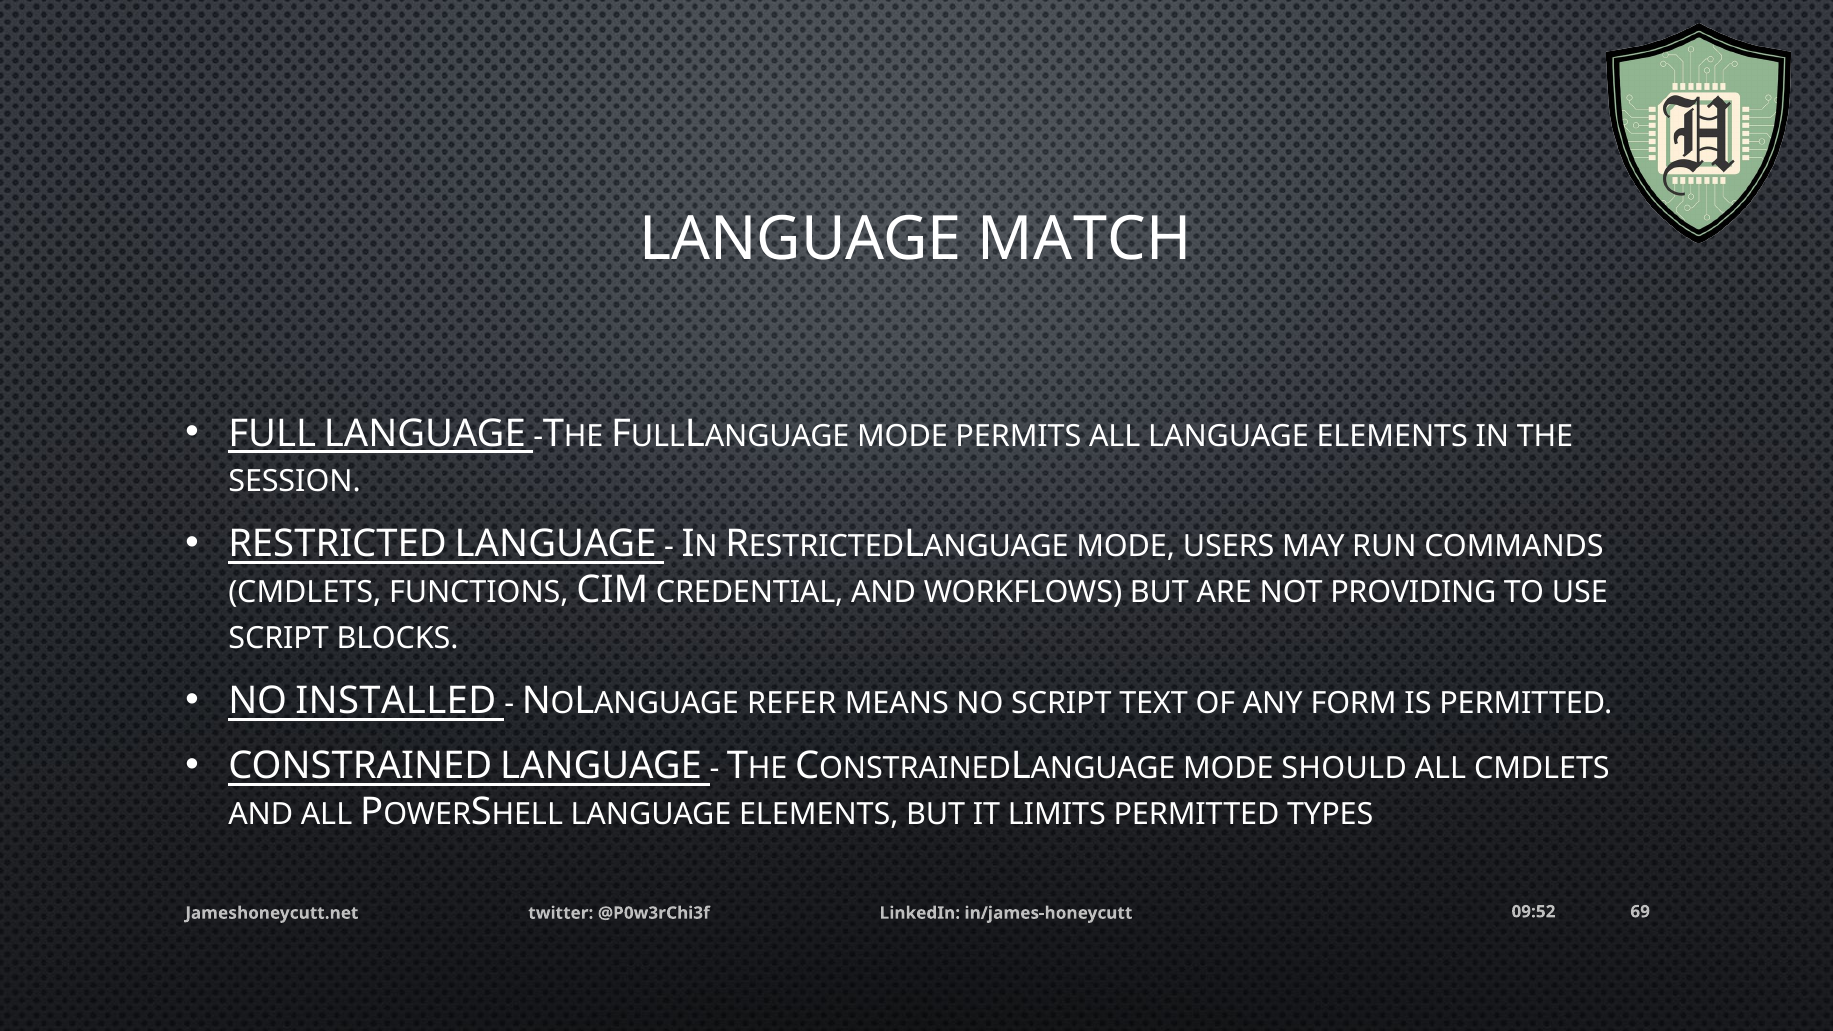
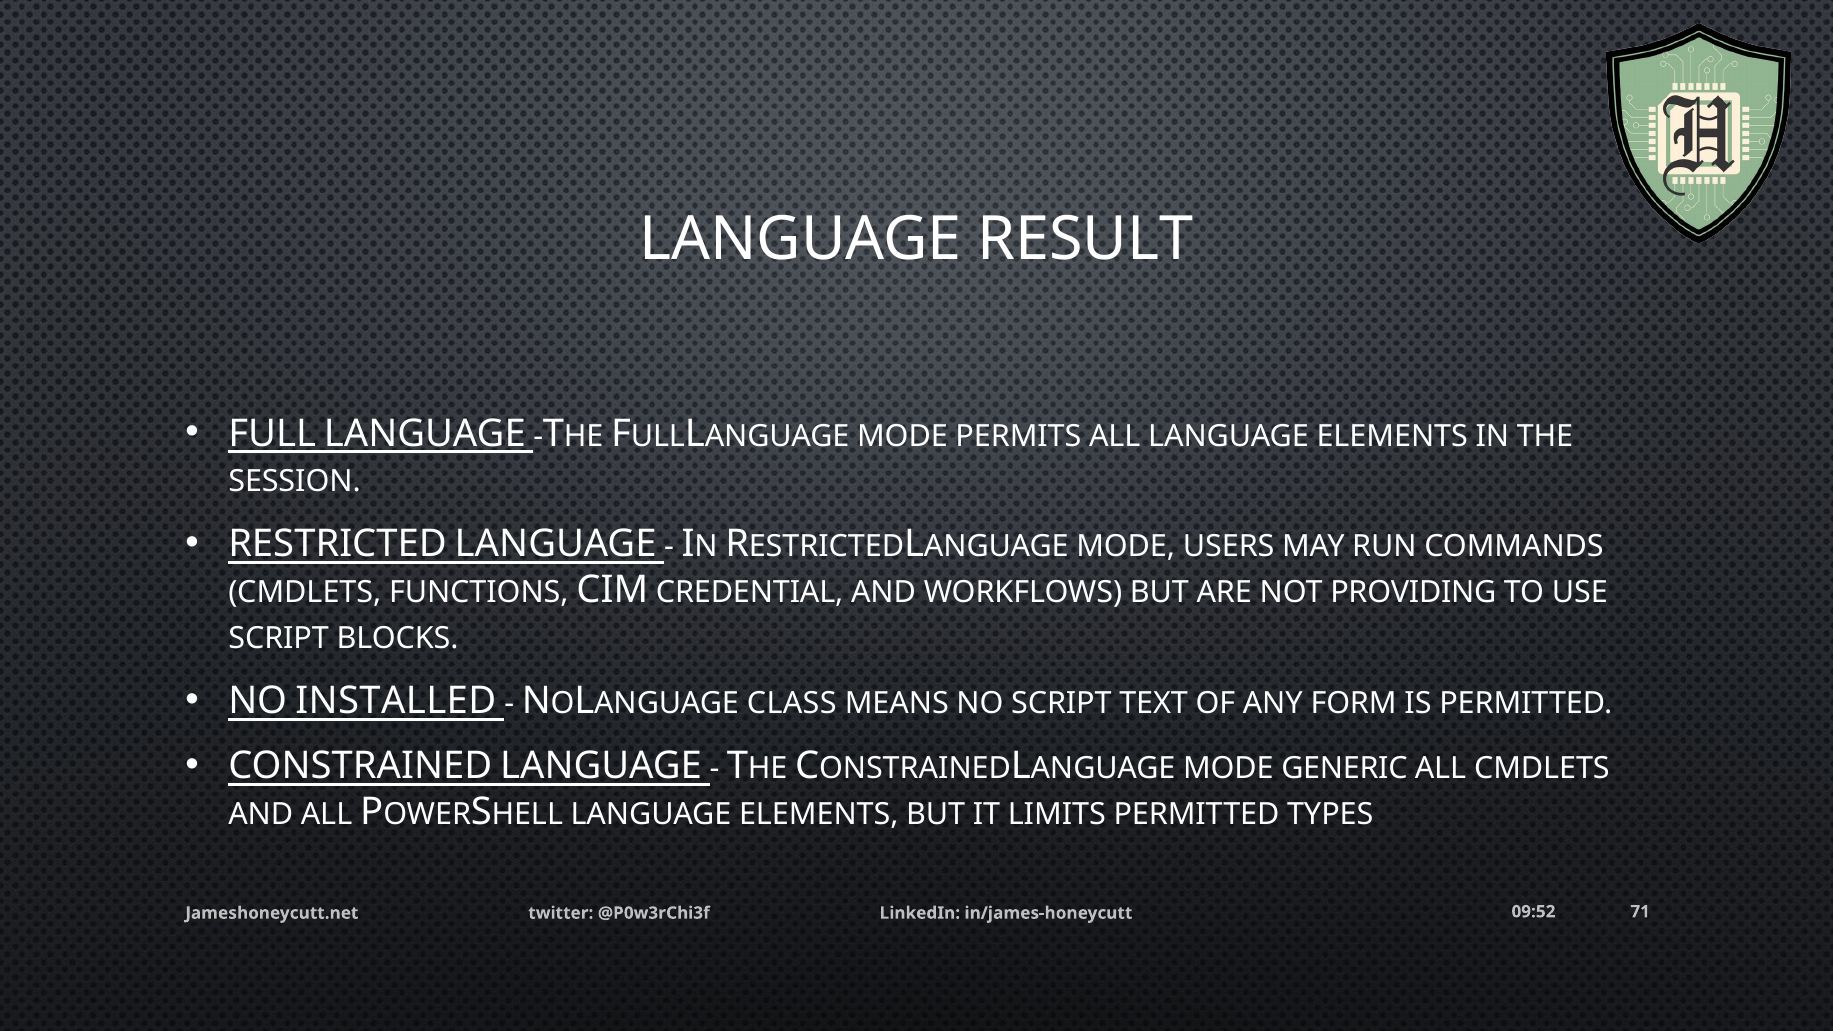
MATCH: MATCH -> RESULT (1085, 239)
REFER: REFER -> CLASS (792, 704)
SHOULD: SHOULD -> GENERIC (1344, 769)
69: 69 -> 71 (1640, 912)
